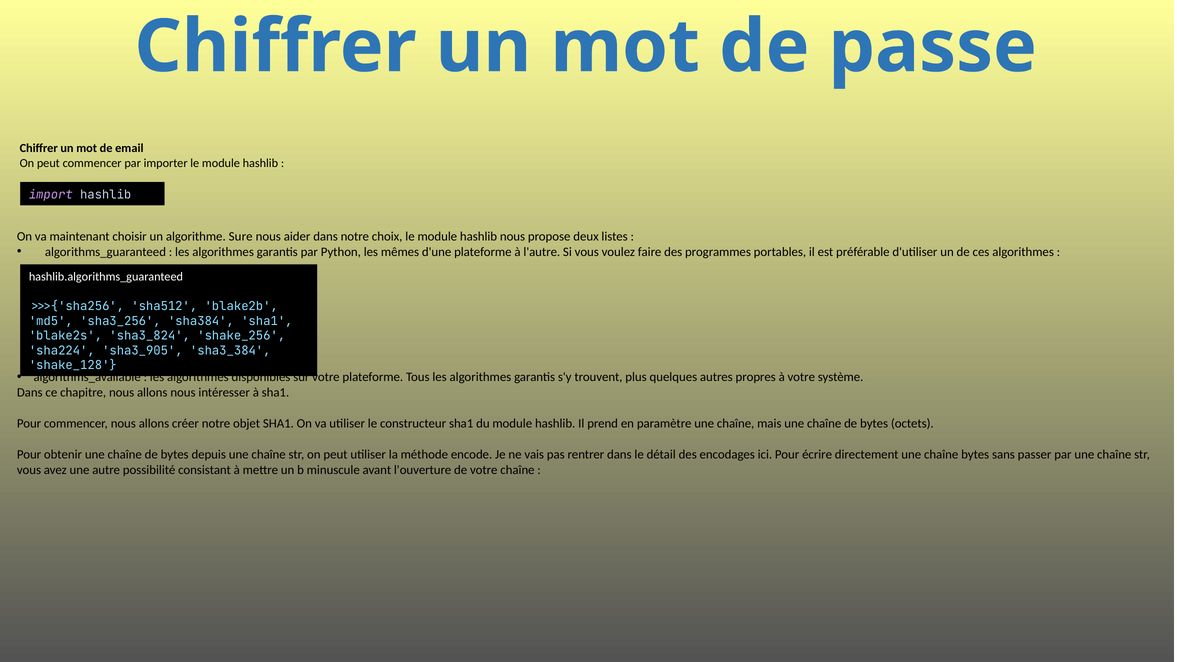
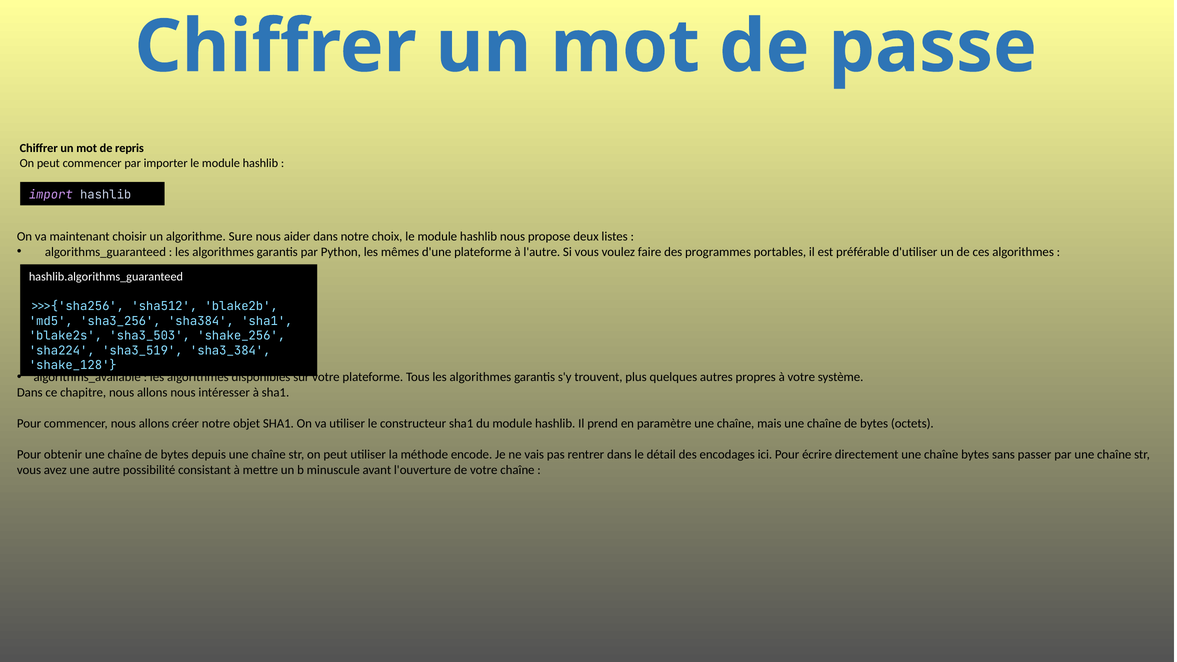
email: email -> repris (129, 148)
sha3_824: sha3_824 -> sha3_503 (150, 336)
sha3_905: sha3_905 -> sha3_519 (142, 351)
